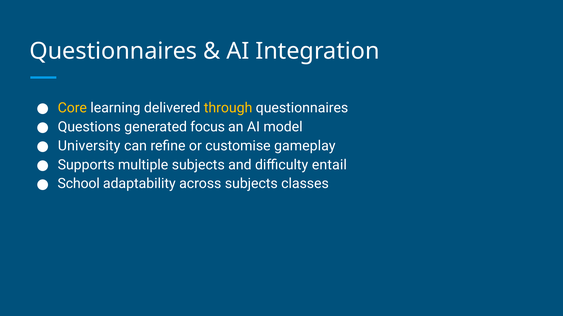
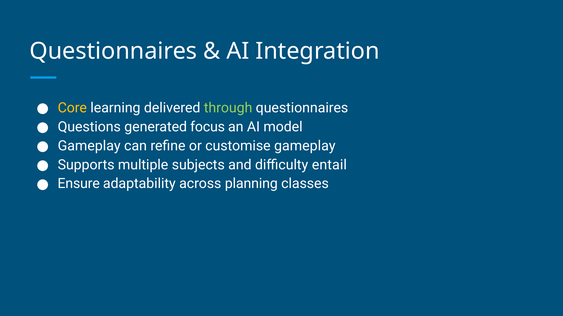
through colour: yellow -> light green (228, 108)
University: University -> Gameplay (89, 146)
School: School -> Ensure (79, 184)
across subjects: subjects -> planning (251, 184)
